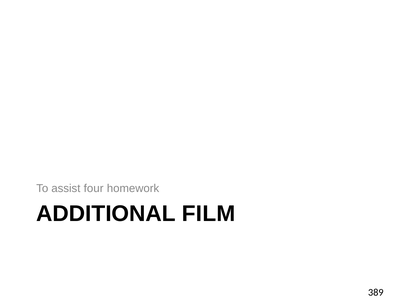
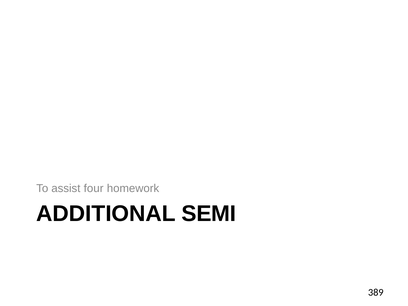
FILM: FILM -> SEMI (209, 214)
